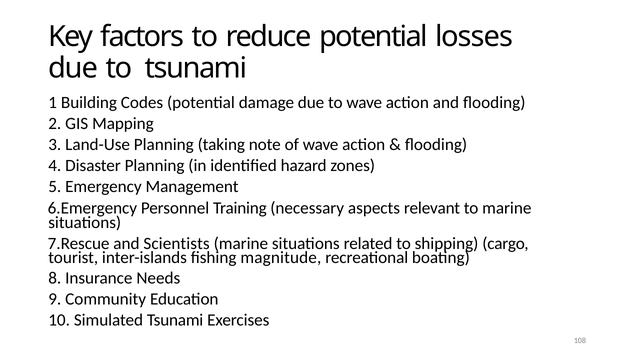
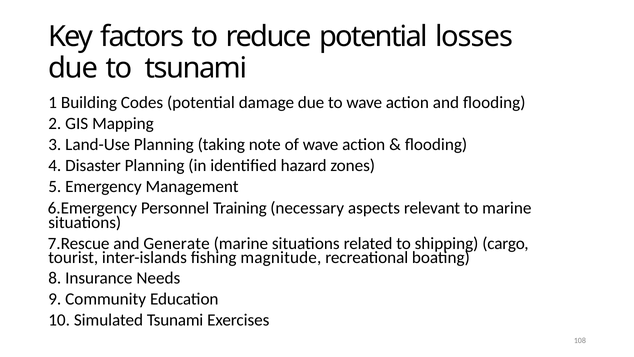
Scientists: Scientists -> Generate (177, 243)
